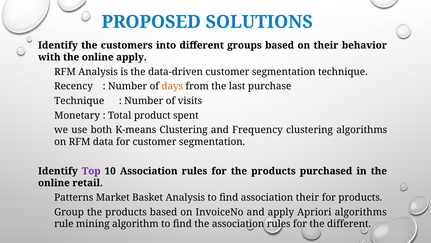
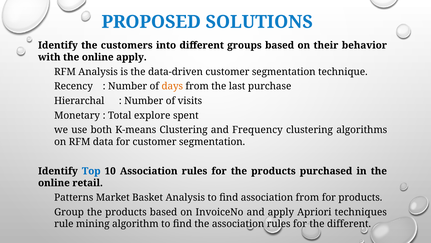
Technique: Technique -> Hierarchal (79, 101)
product: product -> explore (152, 115)
Top colour: purple -> blue (91, 171)
association their: their -> from (307, 197)
Apriori algorithms: algorithms -> techniques (361, 212)
